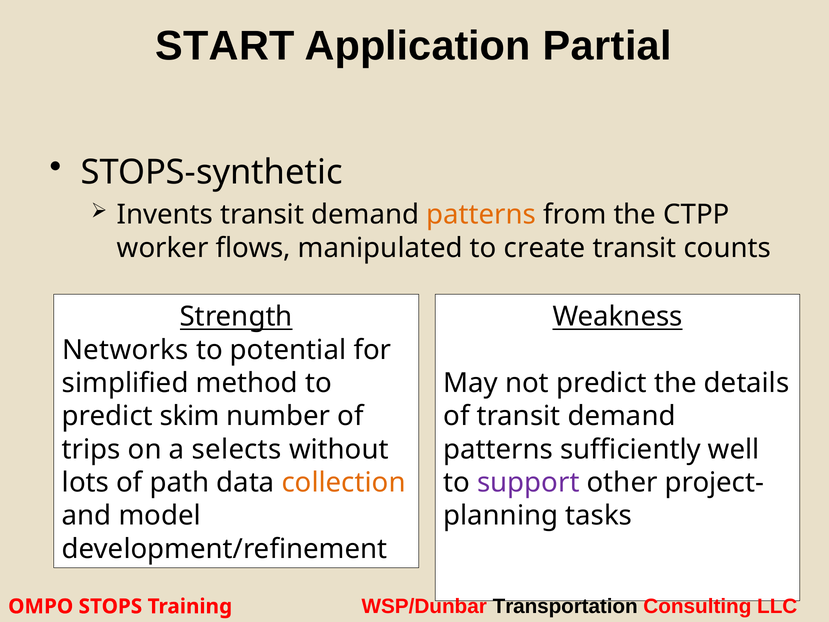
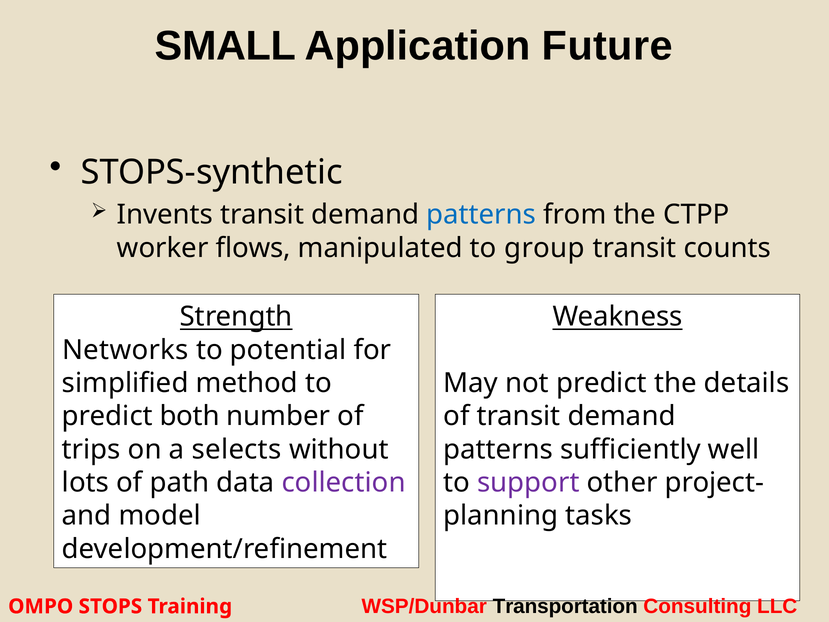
START: START -> SMALL (225, 46)
Partial: Partial -> Future (607, 46)
patterns colour: orange -> blue (481, 215)
create: create -> group (544, 248)
skim: skim -> both (190, 416)
collection colour: orange -> purple (344, 482)
